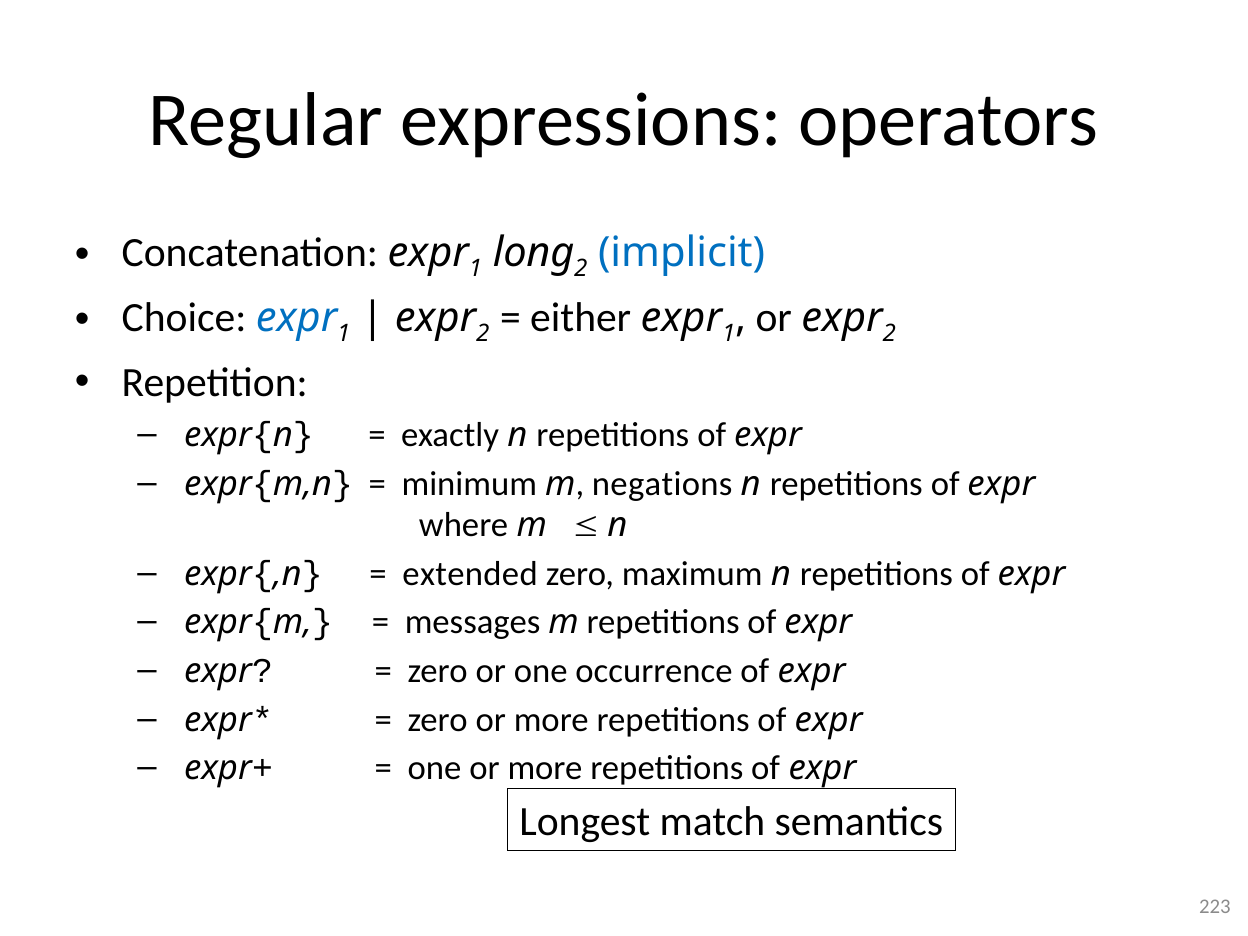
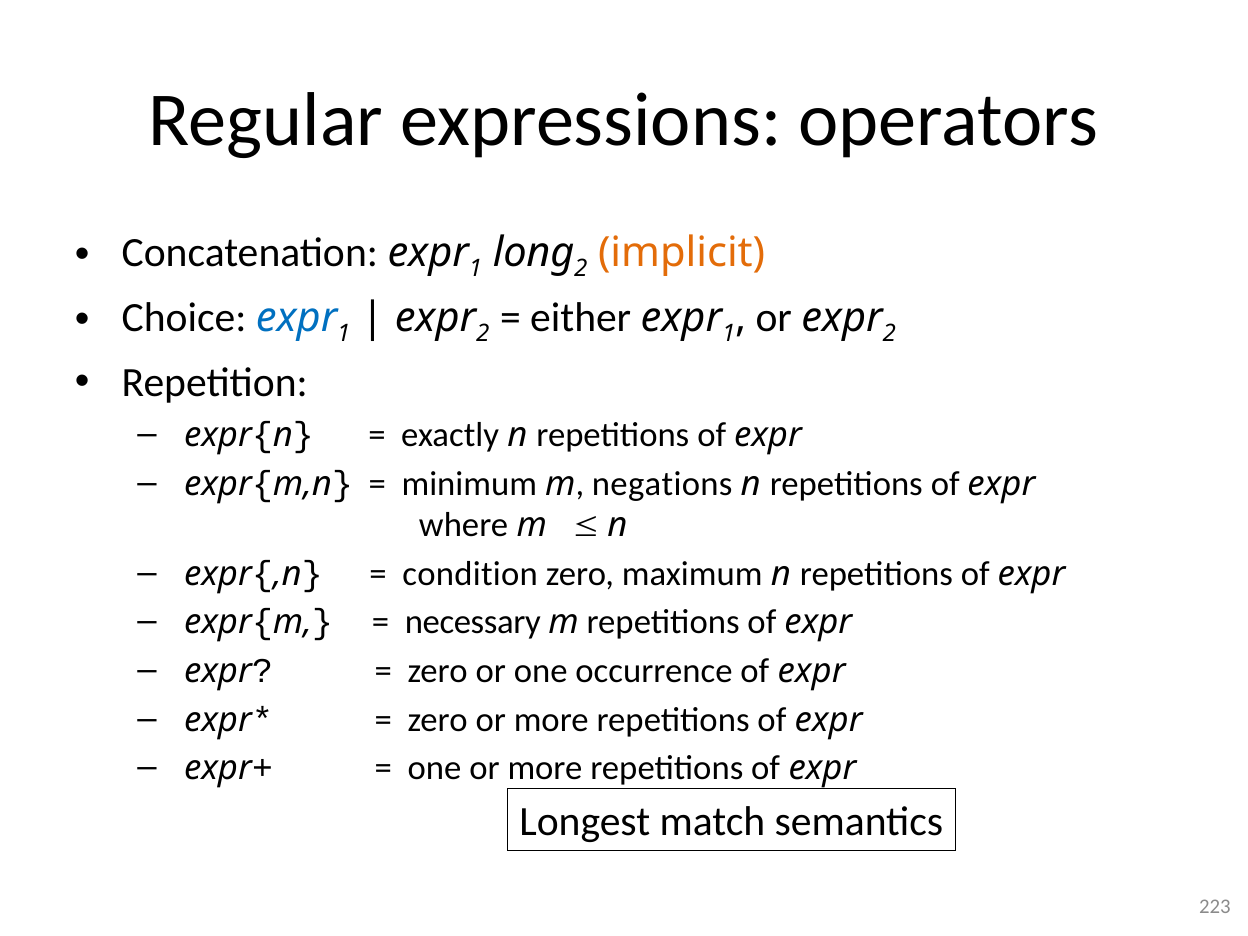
implicit colour: blue -> orange (682, 253)
extended: extended -> condition (470, 574)
messages: messages -> necessary (473, 622)
